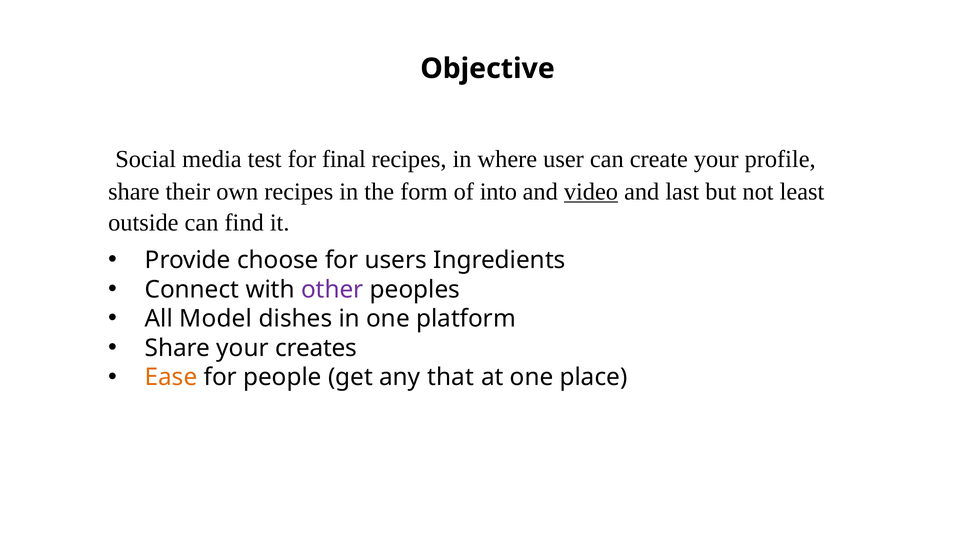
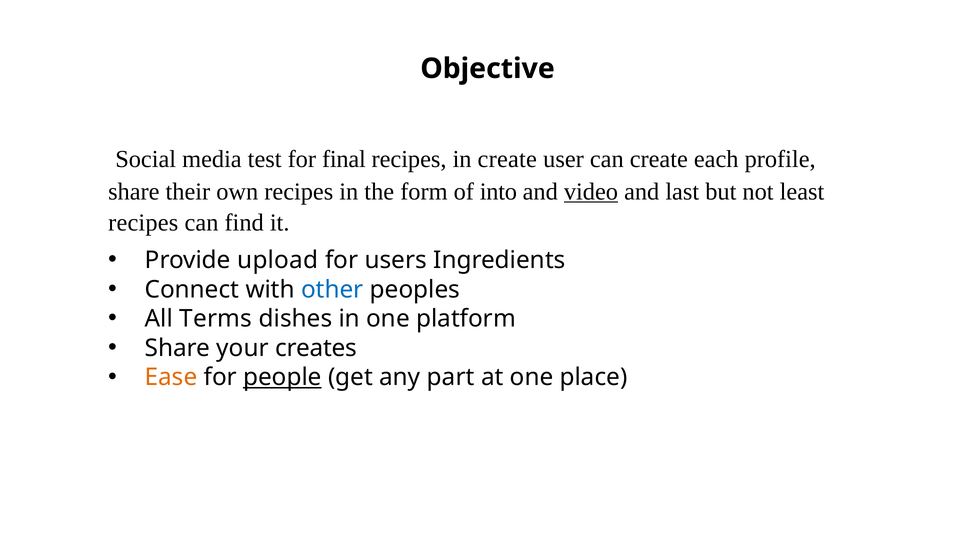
in where: where -> create (507, 159)
create your: your -> each (716, 159)
outside: outside -> recipes (143, 223)
choose: choose -> upload (278, 260)
other colour: purple -> blue (332, 289)
Model: Model -> Terms (216, 318)
people underline: none -> present (282, 377)
that: that -> part (451, 377)
